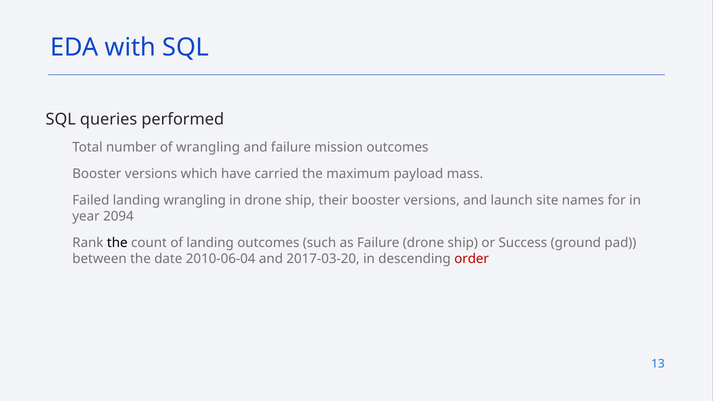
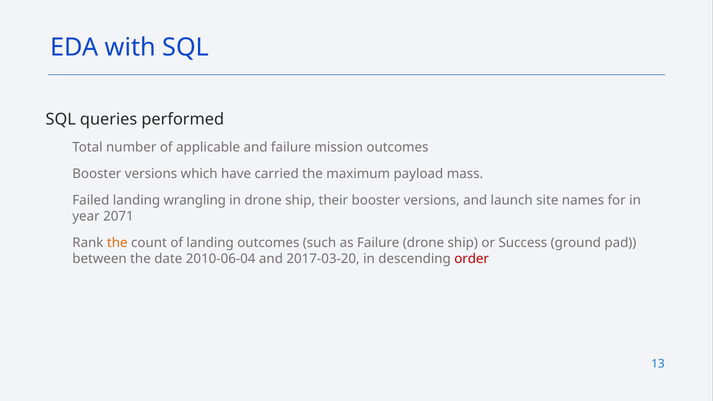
of wrangling: wrangling -> applicable (208, 147)
2094: 2094 -> 2071 (118, 216)
the colour: black -> orange (117, 243)
